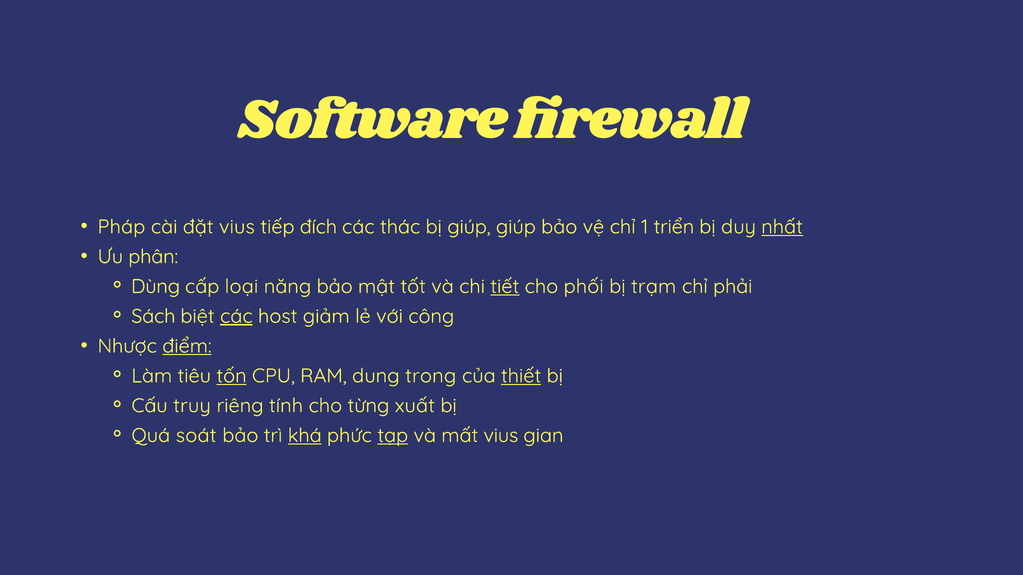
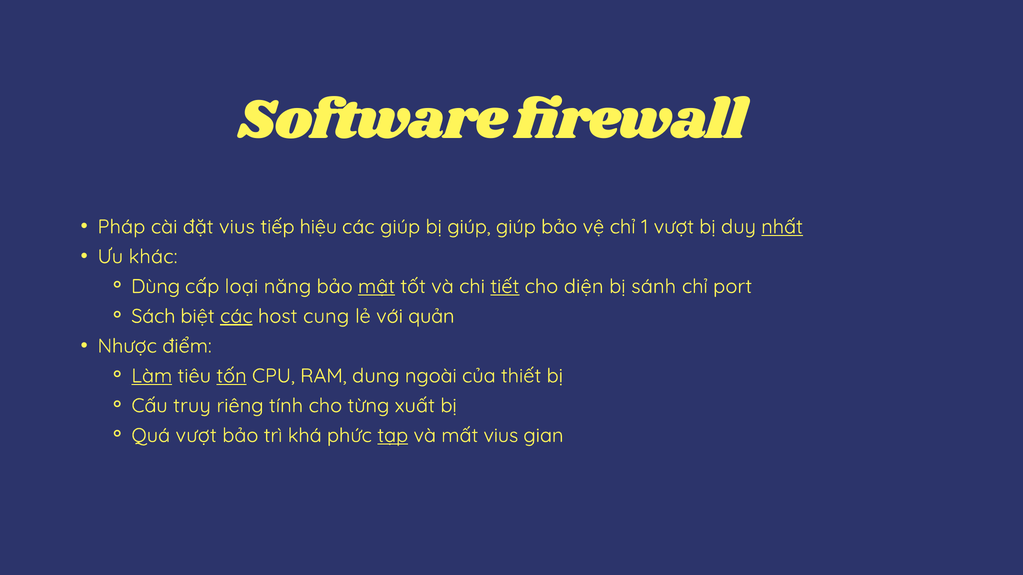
đích: đích -> hiệu (318, 227)
các thác: thác -> giúp (400, 227)
1 triển: triển -> vượt (674, 227)
phân: phân -> khác (153, 257)
mật underline: none -> present (377, 287)
phối: phối -> diện (584, 287)
trạm: trạm -> sánh (654, 287)
phải: phải -> port (733, 287)
giảm: giảm -> cung (326, 316)
công: công -> quản (431, 316)
điểm underline: present -> none (187, 346)
Làm underline: none -> present (152, 376)
trong: trong -> ngoài (431, 376)
thiết underline: present -> none (521, 376)
Quá soát: soát -> vượt (196, 436)
khá underline: present -> none (305, 436)
